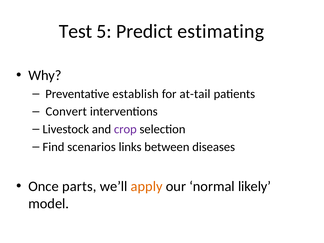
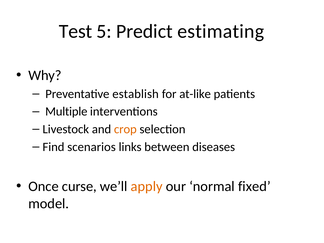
at-tail: at-tail -> at-like (195, 94)
Convert: Convert -> Multiple (66, 112)
crop colour: purple -> orange (125, 129)
parts: parts -> curse (79, 186)
likely: likely -> fixed (254, 186)
